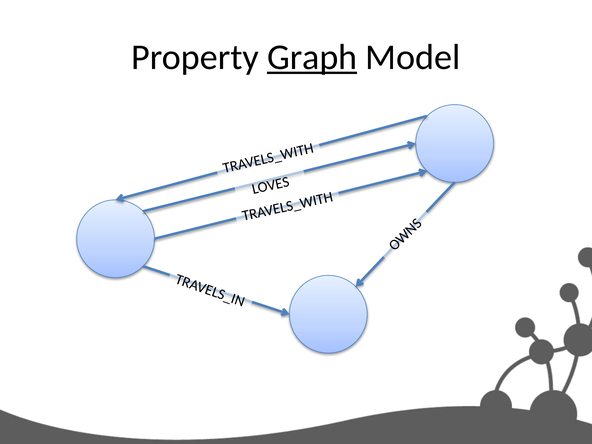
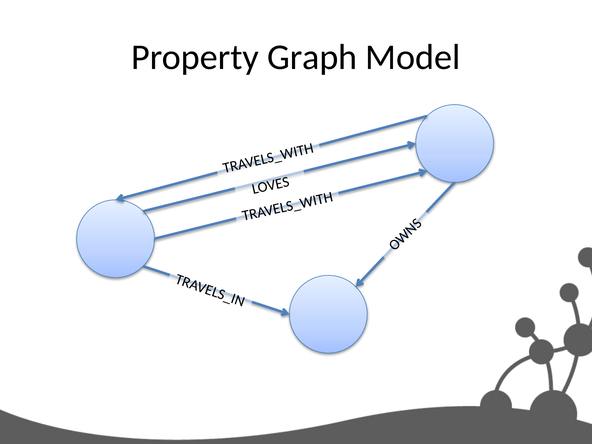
Graph underline: present -> none (312, 57)
